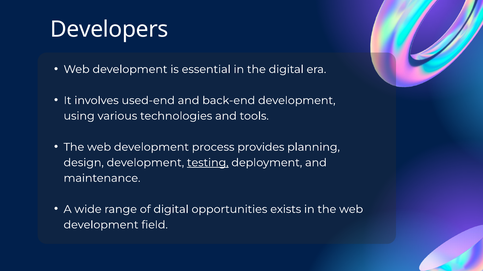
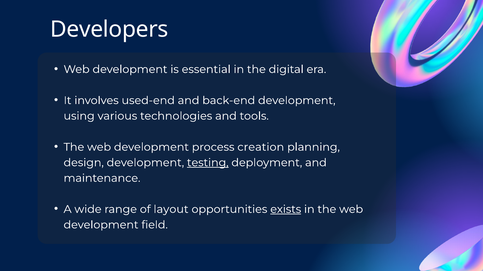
provides: provides -> creation (261, 147)
of digital: digital -> layout (171, 210)
exists underline: none -> present (286, 210)
